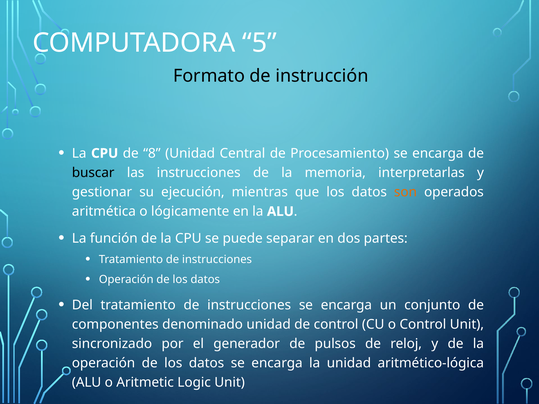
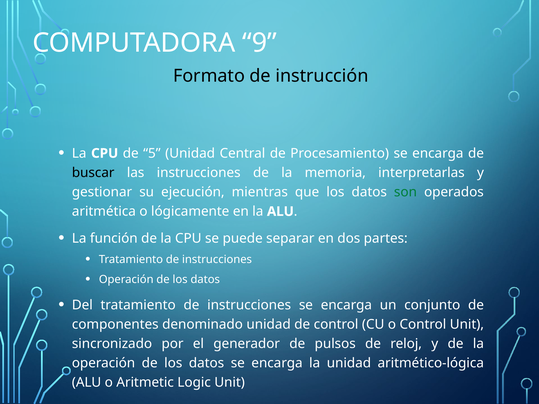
5: 5 -> 9 (260, 43)
8: 8 -> 5 (152, 153)
son colour: orange -> green (405, 192)
